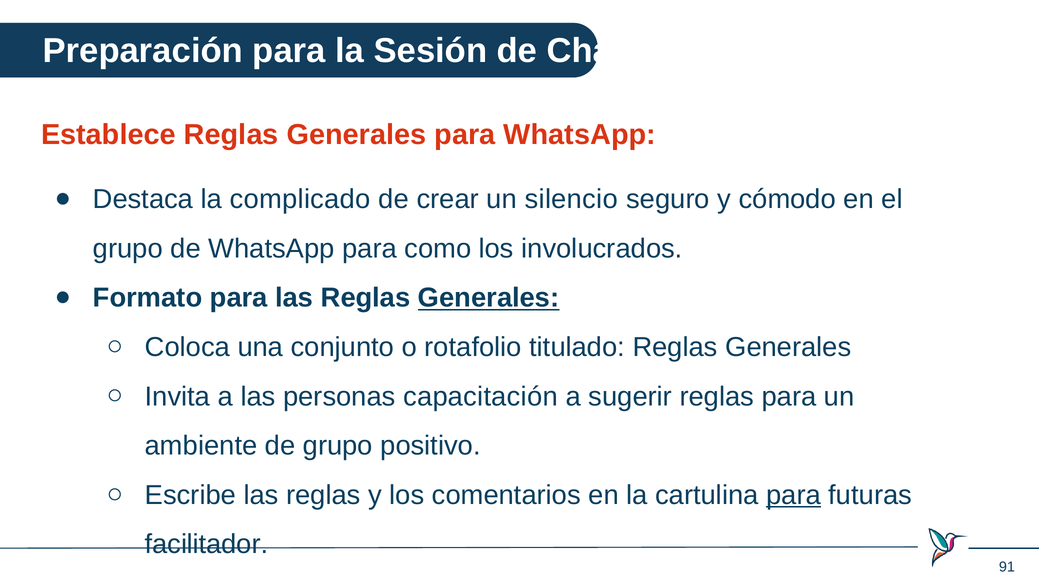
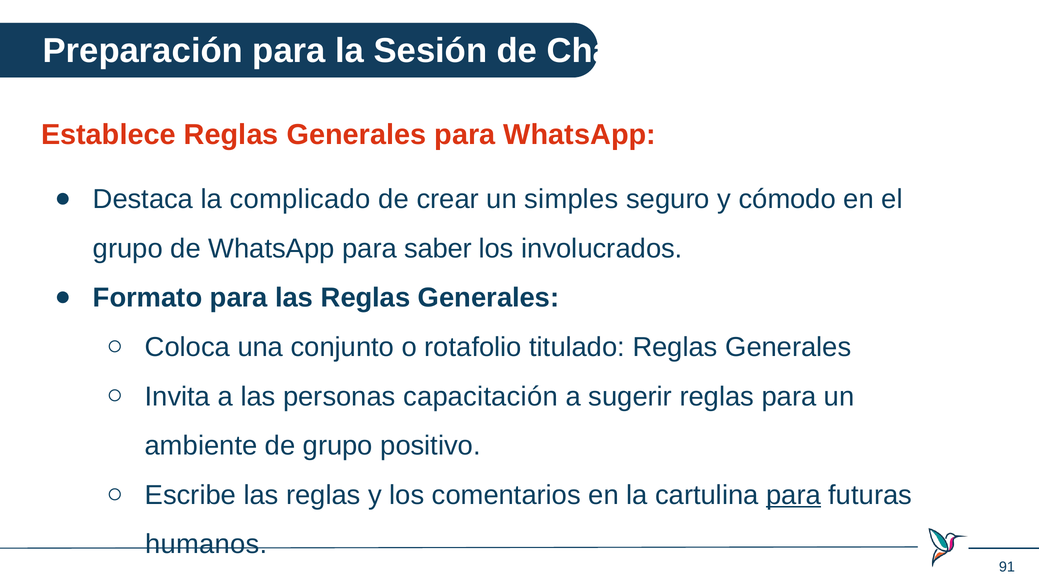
silencio: silencio -> simples (571, 199)
como: como -> saber (438, 249)
Generales underline: present -> none (489, 298)
facilitador: facilitador -> humanos (206, 545)
